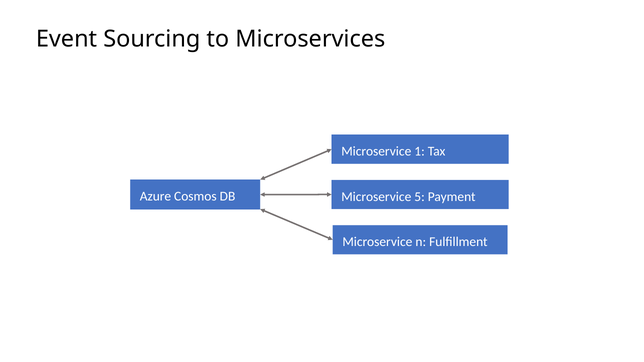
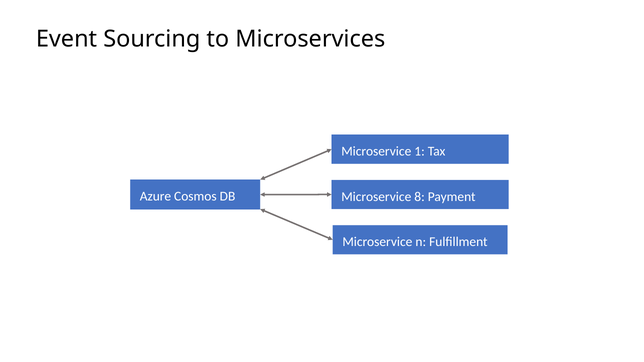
5: 5 -> 8 (420, 197)
